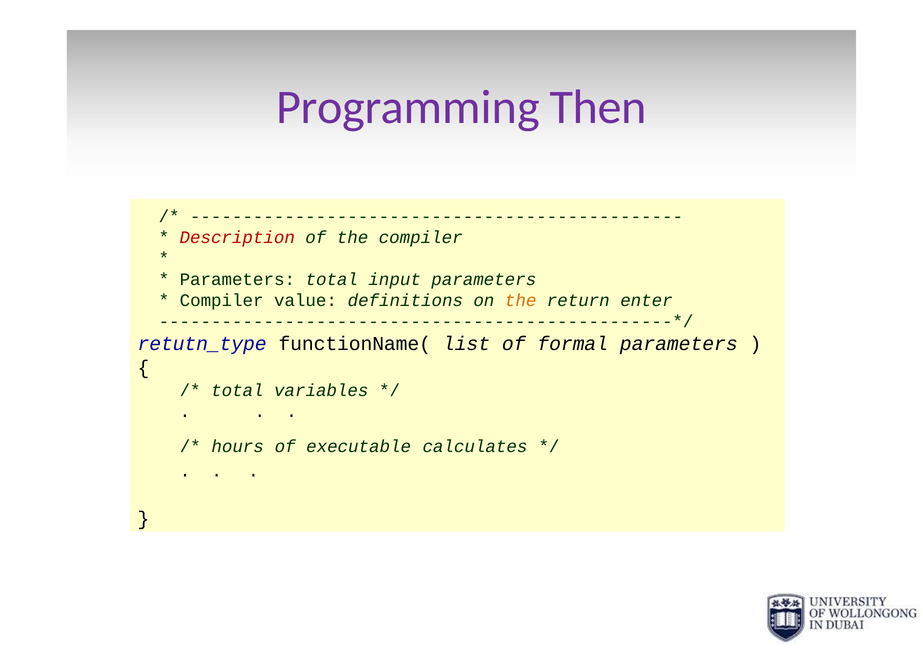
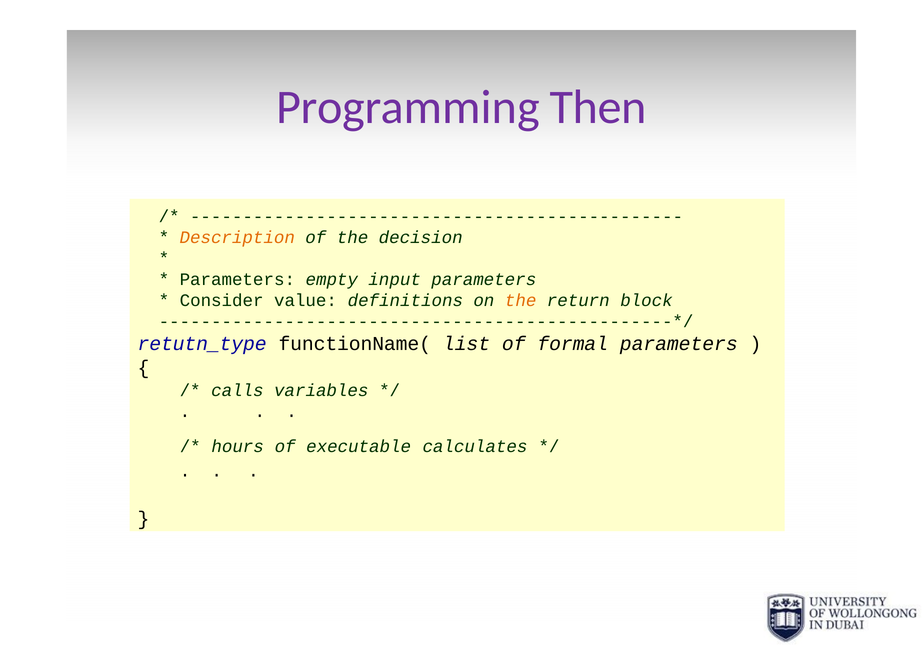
Description colour: red -> orange (237, 237)
the compiler: compiler -> decision (421, 237)
Parameters total: total -> empty (332, 279)
Compiler: Compiler -> Consider (222, 301)
enter: enter -> block (646, 301)
total: total -> calls (237, 390)
